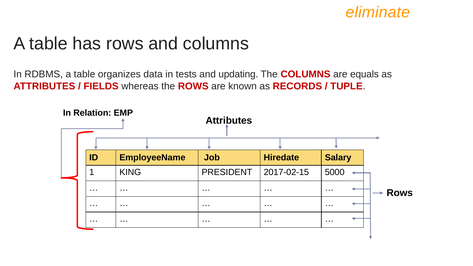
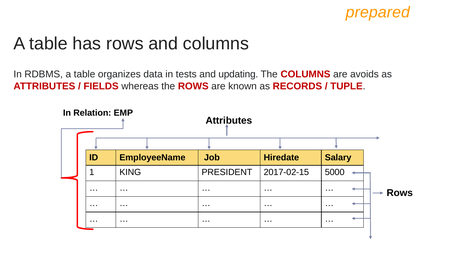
eliminate: eliminate -> prepared (378, 12)
equals: equals -> avoids (364, 74)
